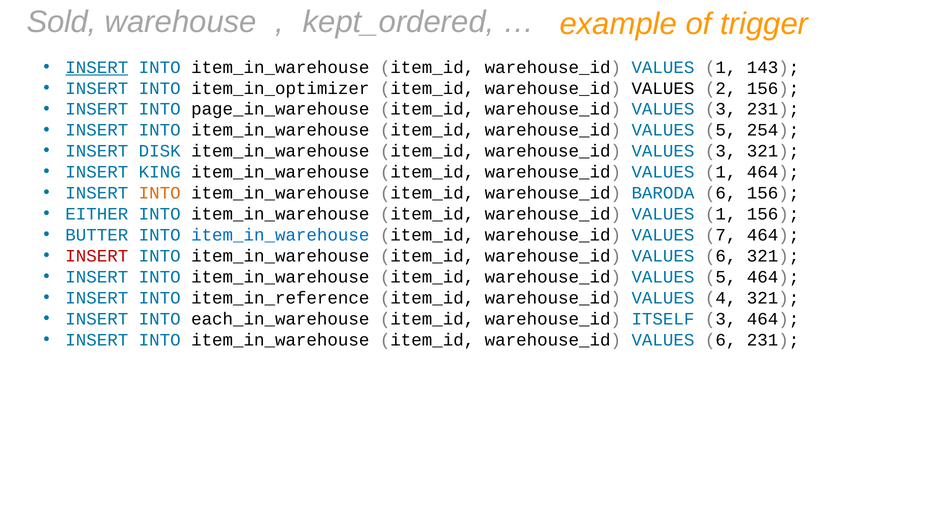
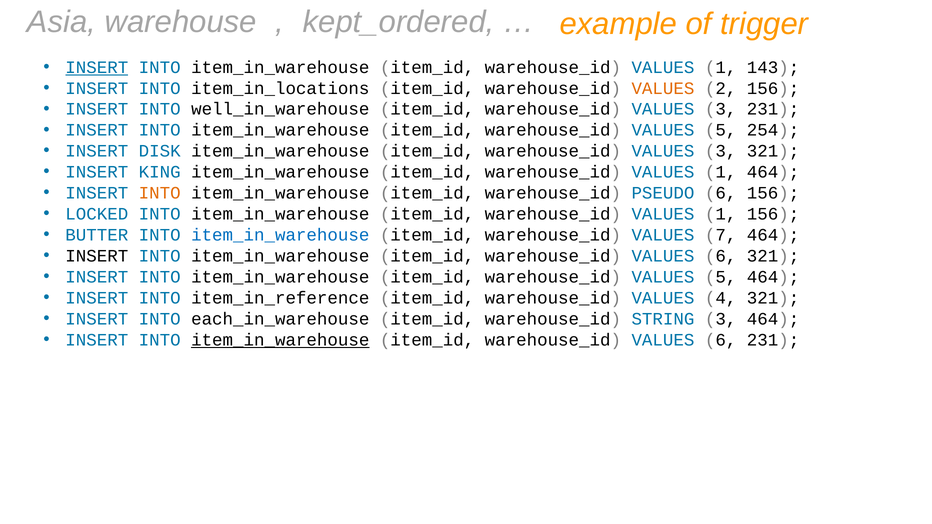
Sold: Sold -> Asia (61, 22)
item_in_optimizer: item_in_optimizer -> item_in_locations (280, 88)
VALUES colour: black -> orange (663, 88)
page_in_warehouse: page_in_warehouse -> well_in_warehouse (280, 109)
BARODA: BARODA -> PSEUDO (663, 193)
EITHER: EITHER -> LOCKED (97, 214)
INSERT colour: red -> black (97, 256)
ITSELF: ITSELF -> STRING (663, 319)
item_in_warehouse underline: none -> present (280, 340)
